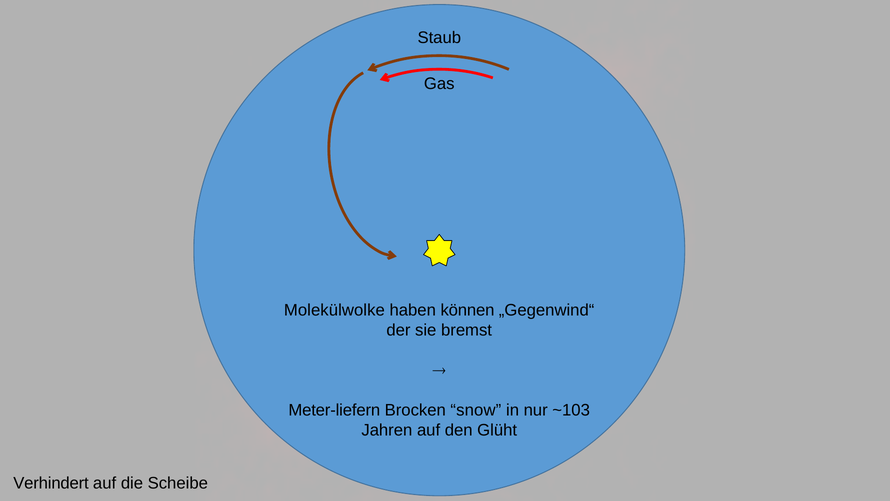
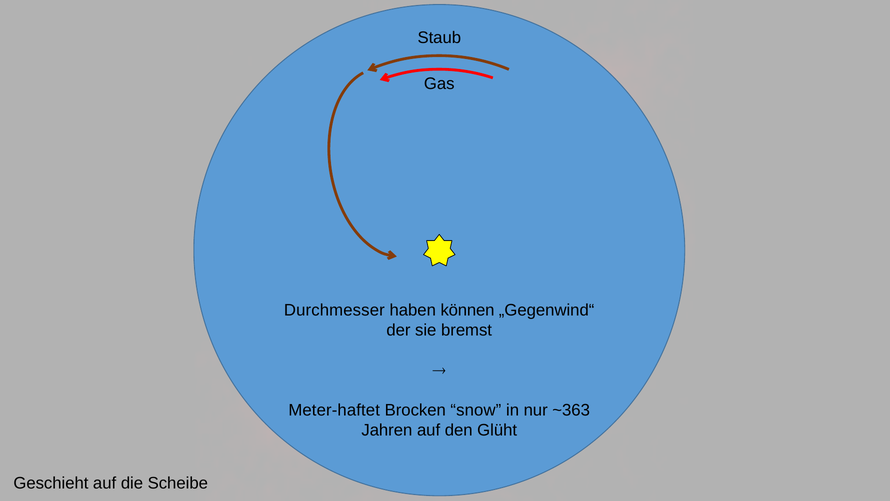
Molekülwolke: Molekülwolke -> Durchmesser (334, 310)
Meter-liefern: Meter-liefern -> Meter-haftet (334, 410)
~103: ~103 -> ~363 (571, 410)
Verhindert: Verhindert -> Geschieht (51, 483)
